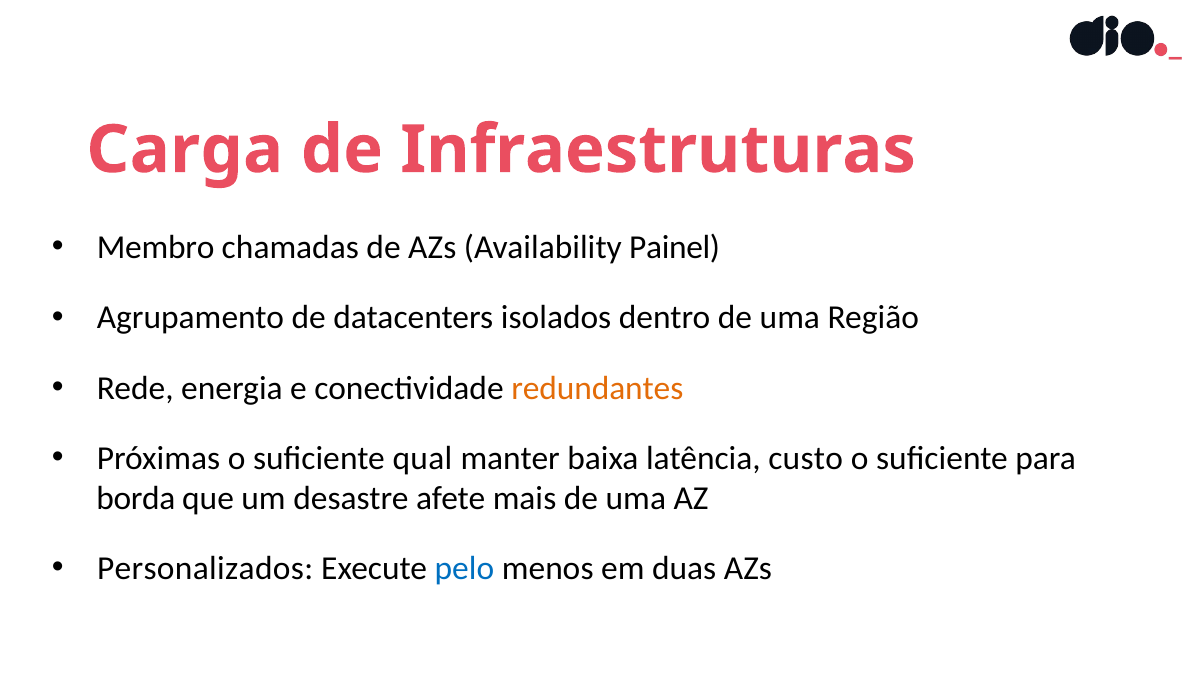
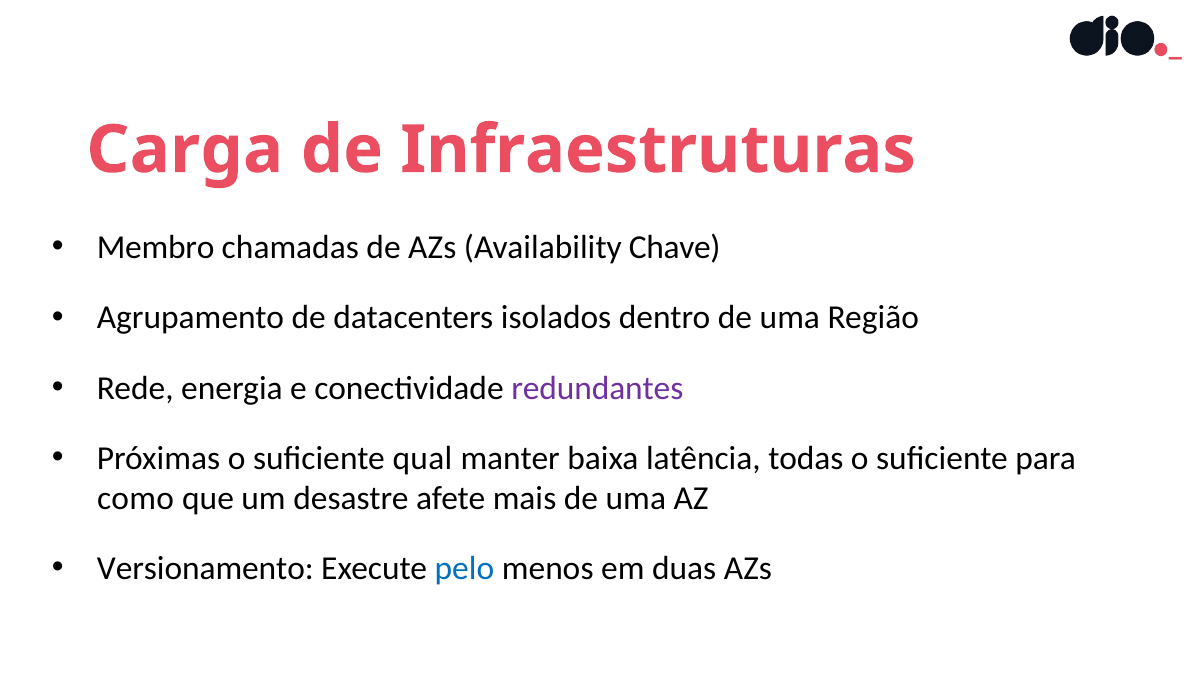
Painel: Painel -> Chave (675, 248)
redundantes colour: orange -> purple (597, 388)
custo: custo -> todas (806, 458)
borda: borda -> como (136, 498)
Personalizados: Personalizados -> Versionamento (205, 568)
